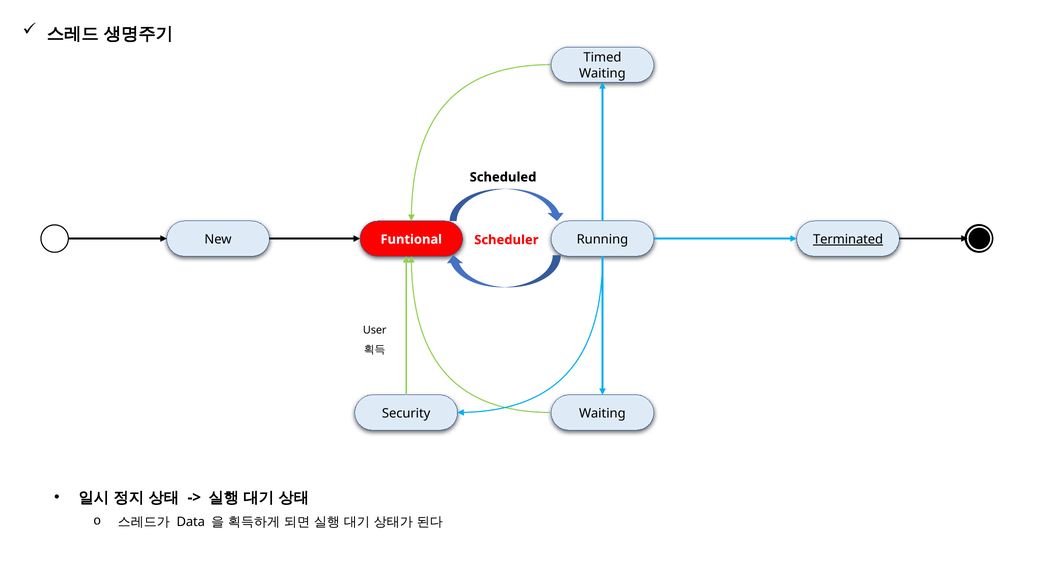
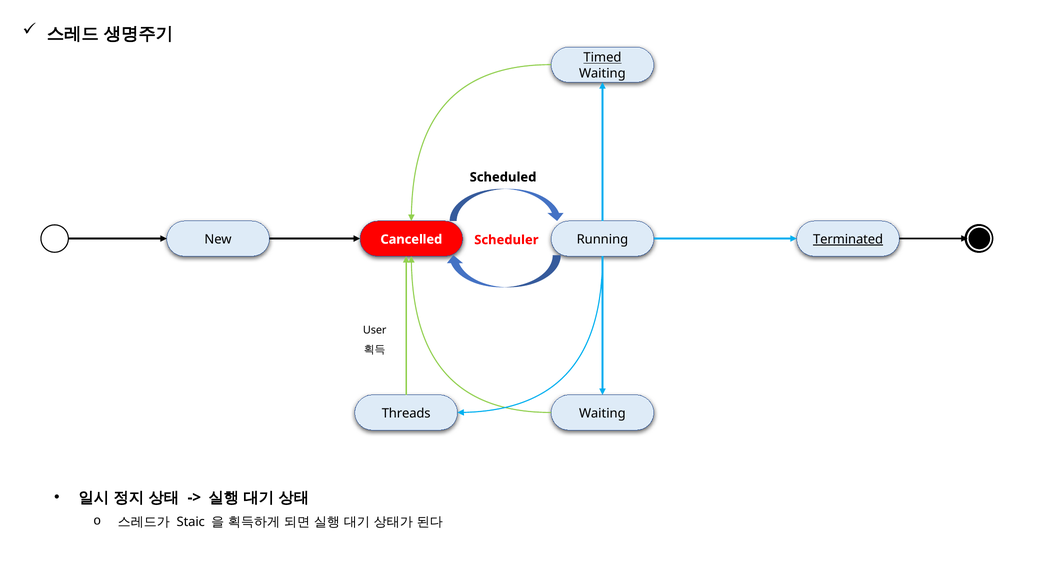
Timed underline: none -> present (602, 58)
Funtional: Funtional -> Cancelled (411, 240)
Security: Security -> Threads (406, 414)
Data: Data -> Staic (191, 523)
